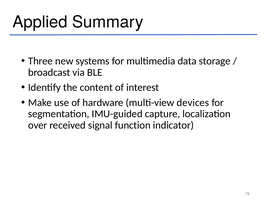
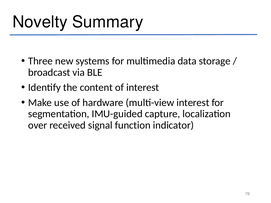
Applied: Applied -> Novelty (40, 22)
multi-view devices: devices -> interest (193, 103)
